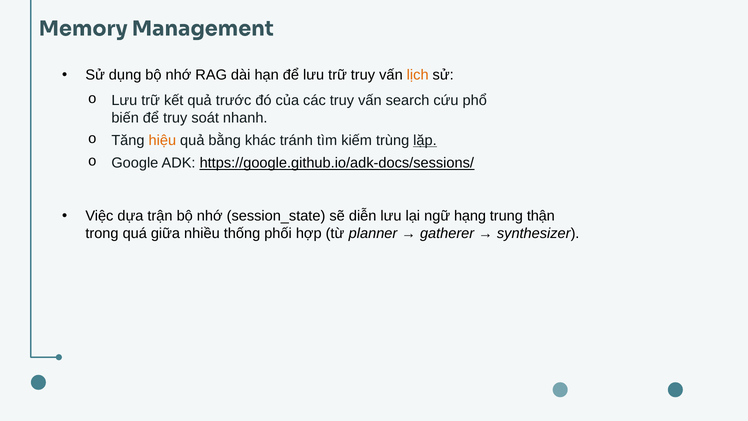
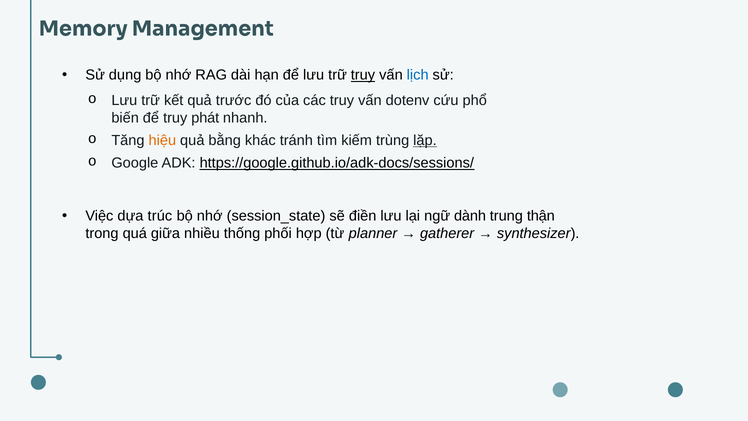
truy underline: none -> present (363, 75)
lịch colour: orange -> blue (418, 75)
search: search -> dotenv (408, 100)
soát: soát -> phát (205, 118)
trận: trận -> trúc (160, 216)
diễn: diễn -> điền (363, 216)
hạng: hạng -> dành (470, 216)
